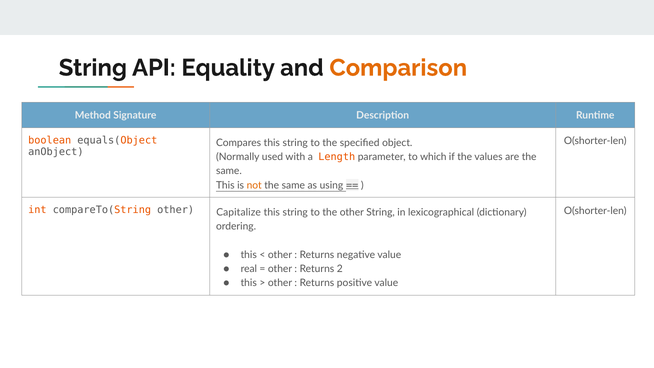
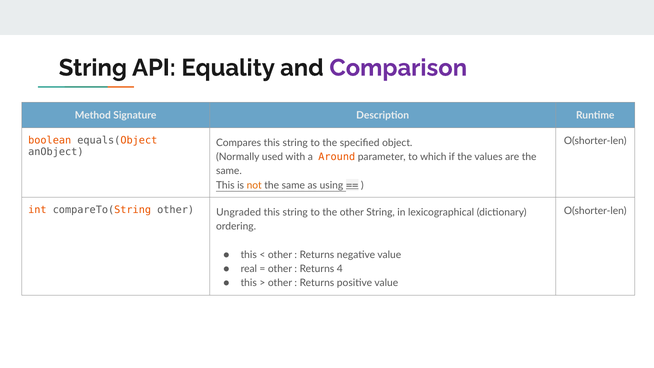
Comparison colour: orange -> purple (398, 68)
Length: Length -> Around (337, 157)
Capitalize: Capitalize -> Ungraded (239, 212)
2: 2 -> 4 (340, 269)
